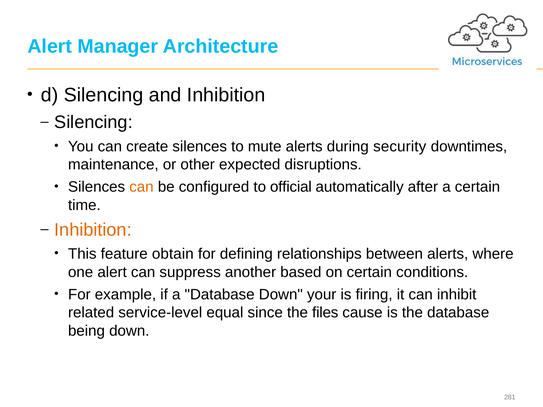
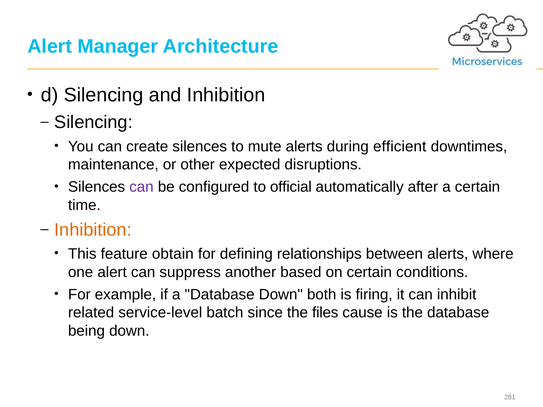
security: security -> efficient (400, 146)
can colour: orange -> purple (141, 187)
your: your -> both (322, 295)
equal: equal -> batch (225, 313)
